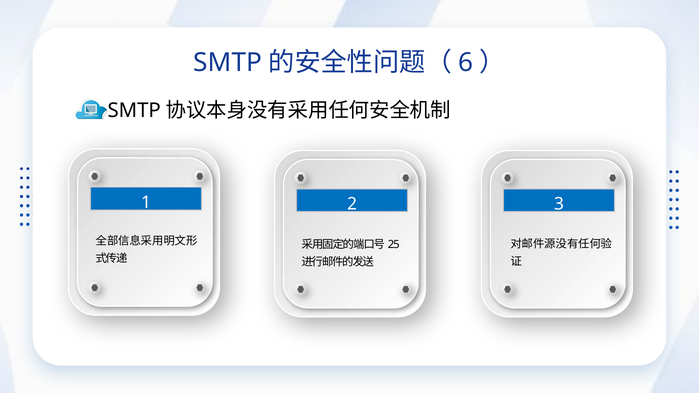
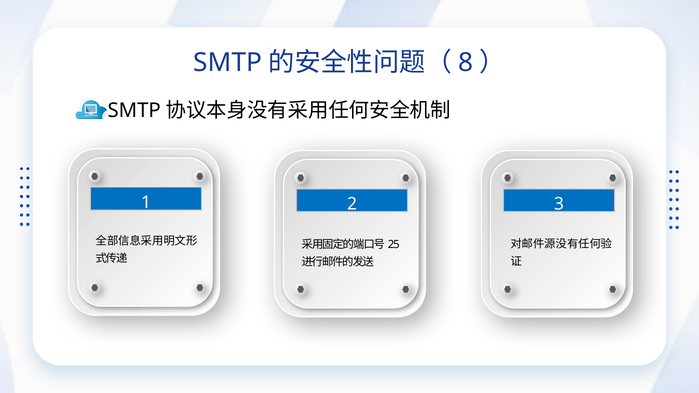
6: 6 -> 8 (466, 63)
